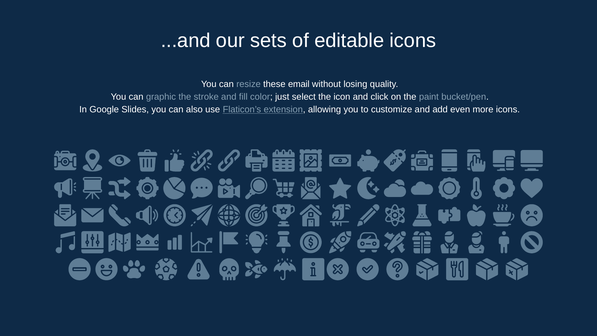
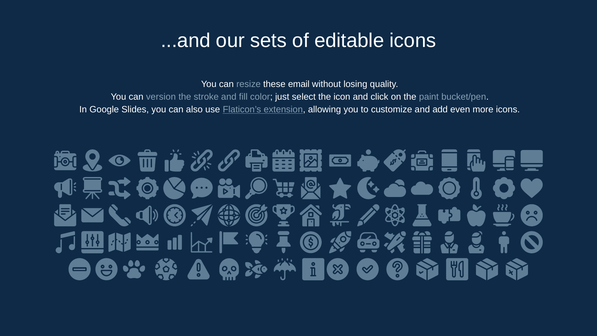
graphic: graphic -> version (161, 97)
